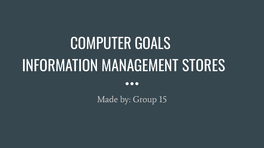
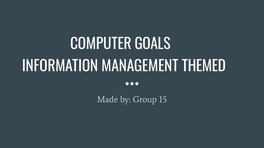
STORES: STORES -> THEMED (204, 67)
